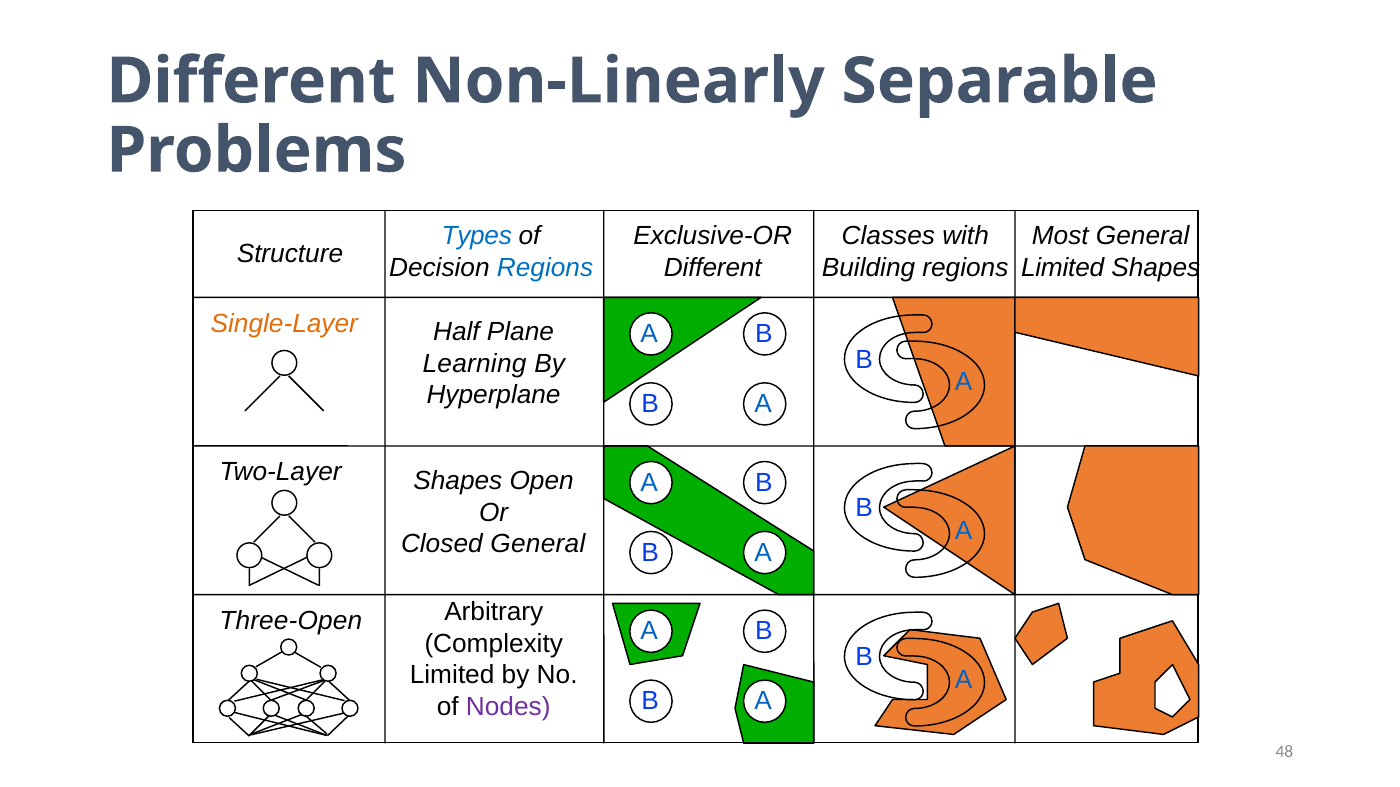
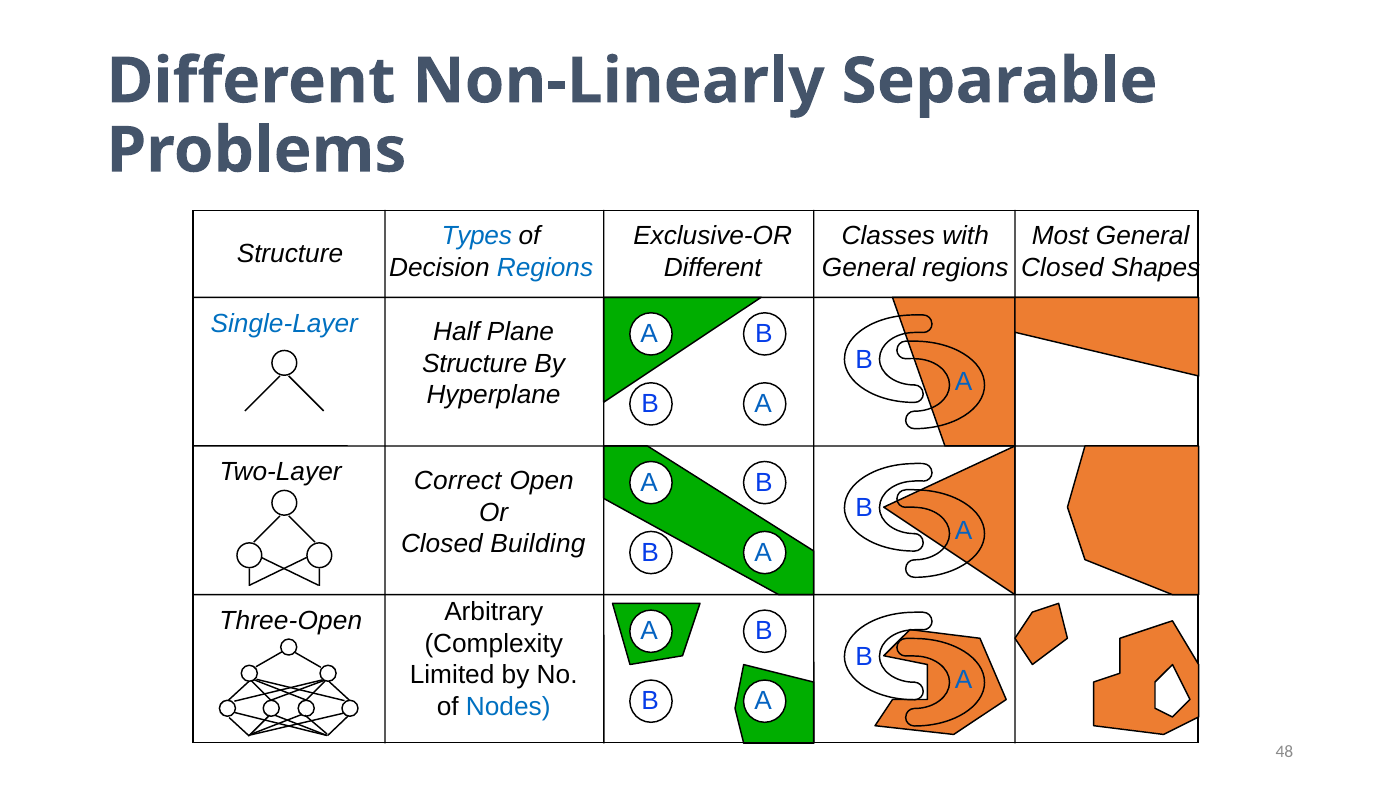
Building: Building -> General (869, 268)
Limited: Limited -> Closed (1062, 268)
Single-Layer colour: orange -> blue (284, 324)
Learning: Learning -> Structure (475, 364)
Shapes: Shapes -> Correct (458, 481)
Closed General: General -> Building (538, 544)
Nodes colour: purple -> blue (508, 707)
